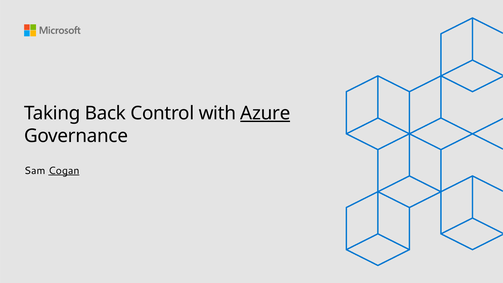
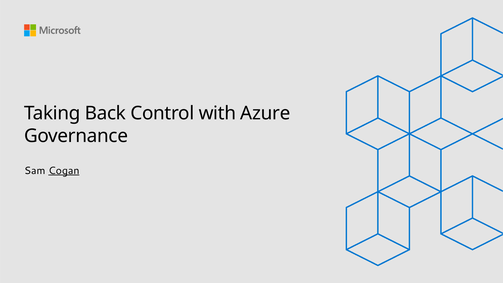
Azure underline: present -> none (265, 113)
